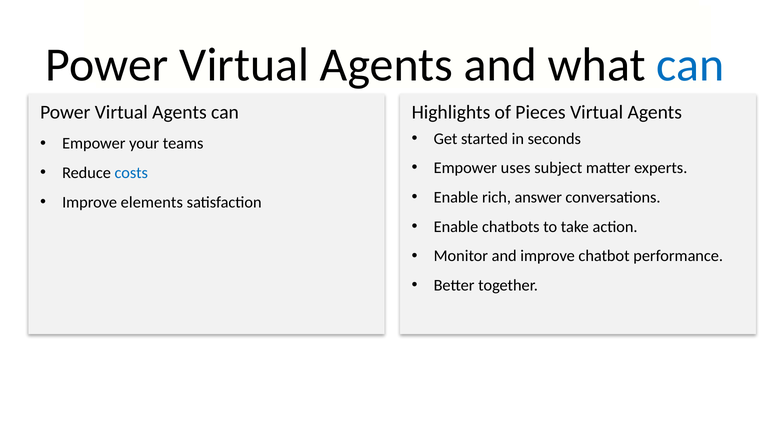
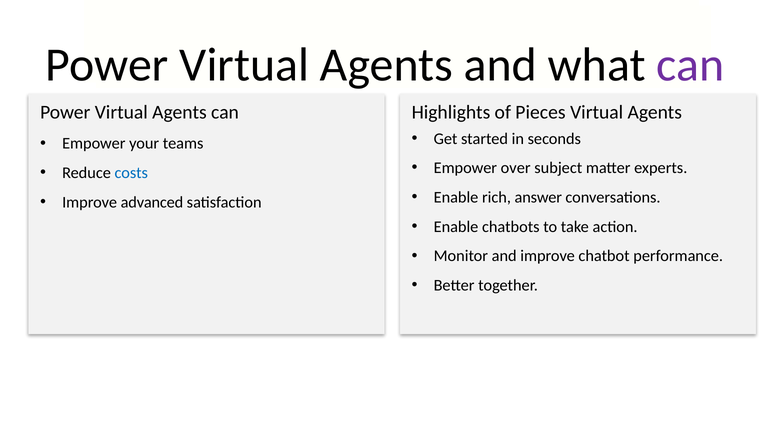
can colour: blue -> purple (690, 65)
uses: uses -> over (516, 168)
elements: elements -> advanced (152, 203)
